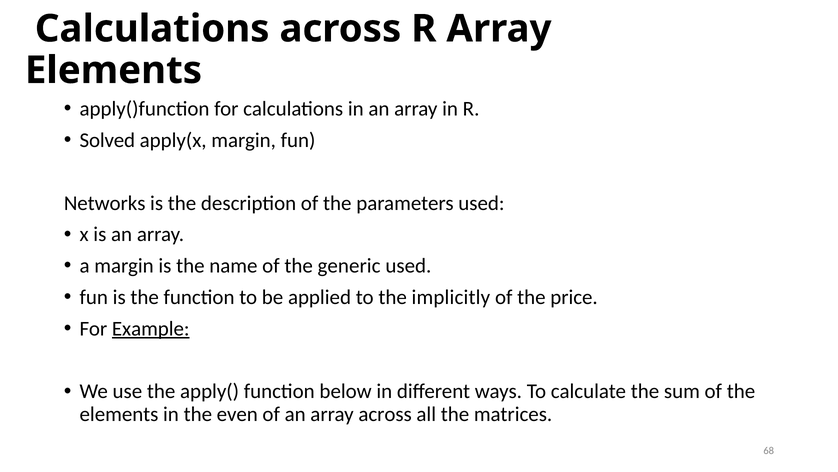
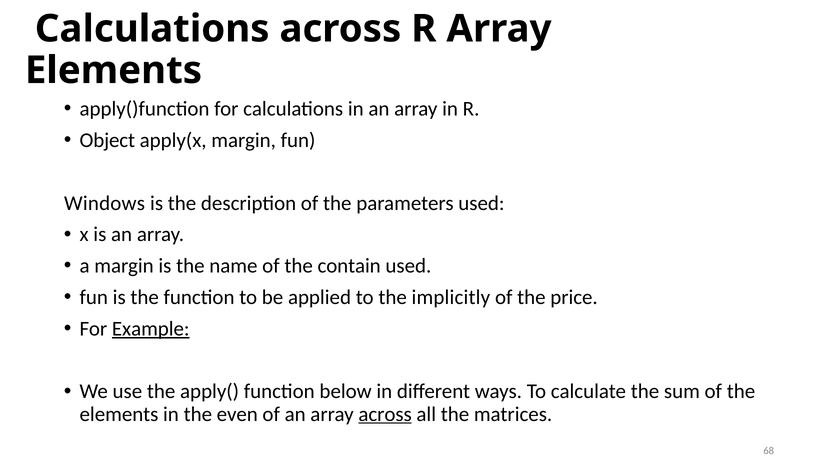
Solved: Solved -> Object (107, 140)
Networks: Networks -> Windows (105, 203)
generic: generic -> contain (349, 266)
across underline: none -> present (385, 414)
